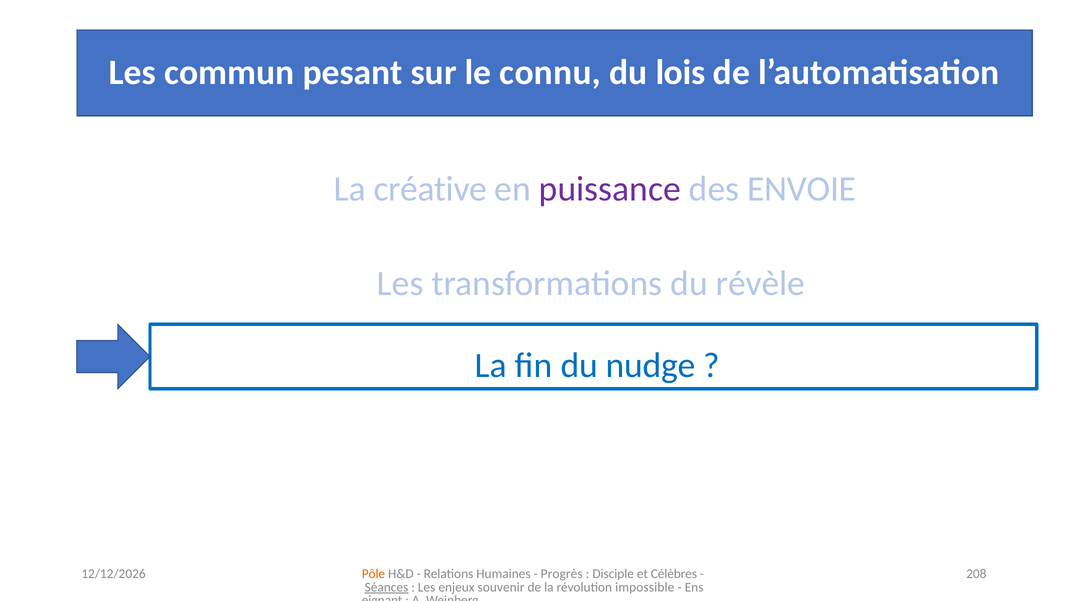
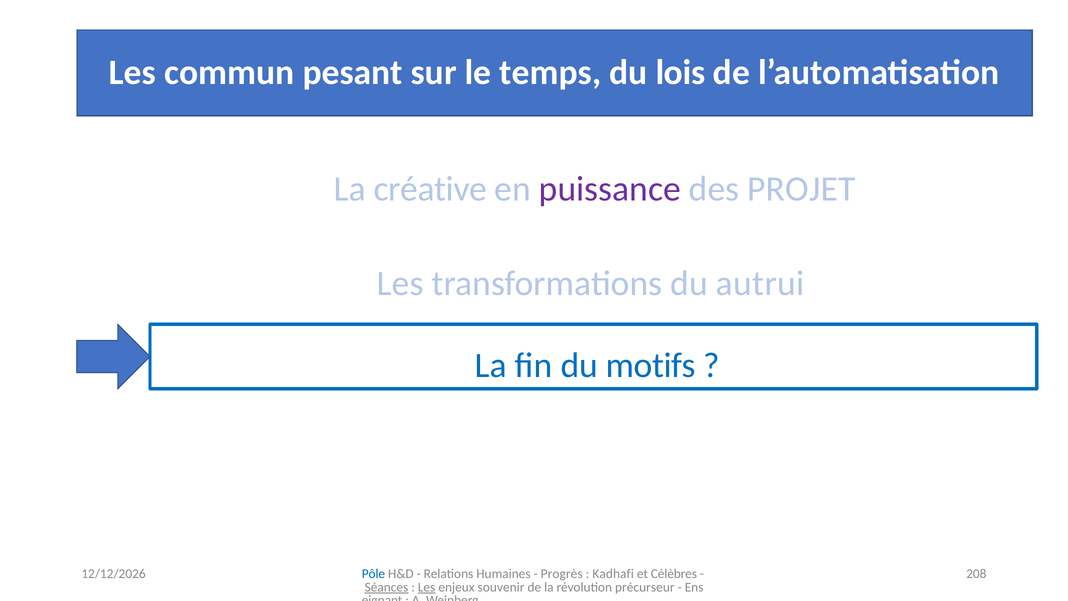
connu: connu -> temps (550, 73)
ENVOIE: ENVOIE -> PROJET (801, 189)
révèle: révèle -> autrui (760, 283)
nudge: nudge -> motifs (651, 365)
Pôle colour: orange -> blue (373, 574)
Disciple: Disciple -> Kadhafi (613, 574)
Les underline: none -> present (427, 587)
impossible: impossible -> précurseur (645, 587)
